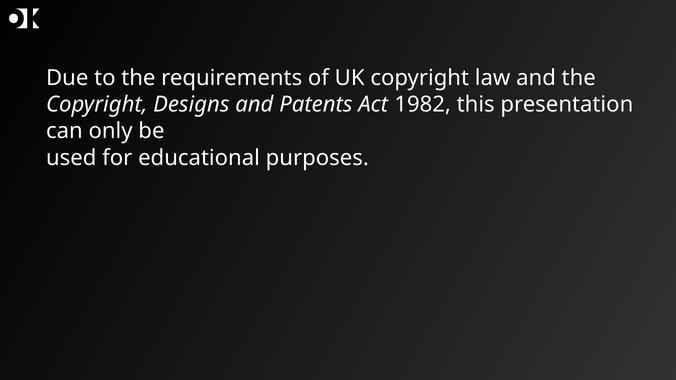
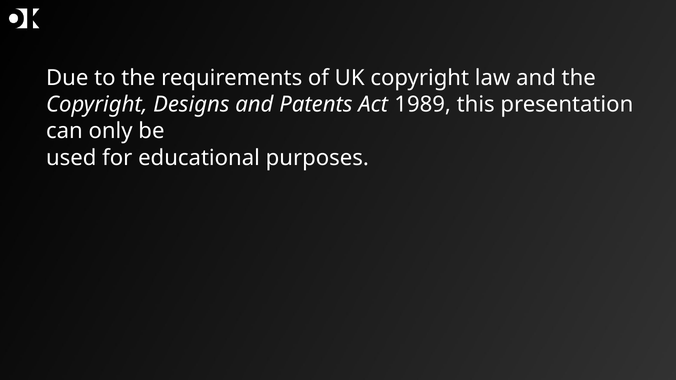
1982: 1982 -> 1989 (423, 105)
